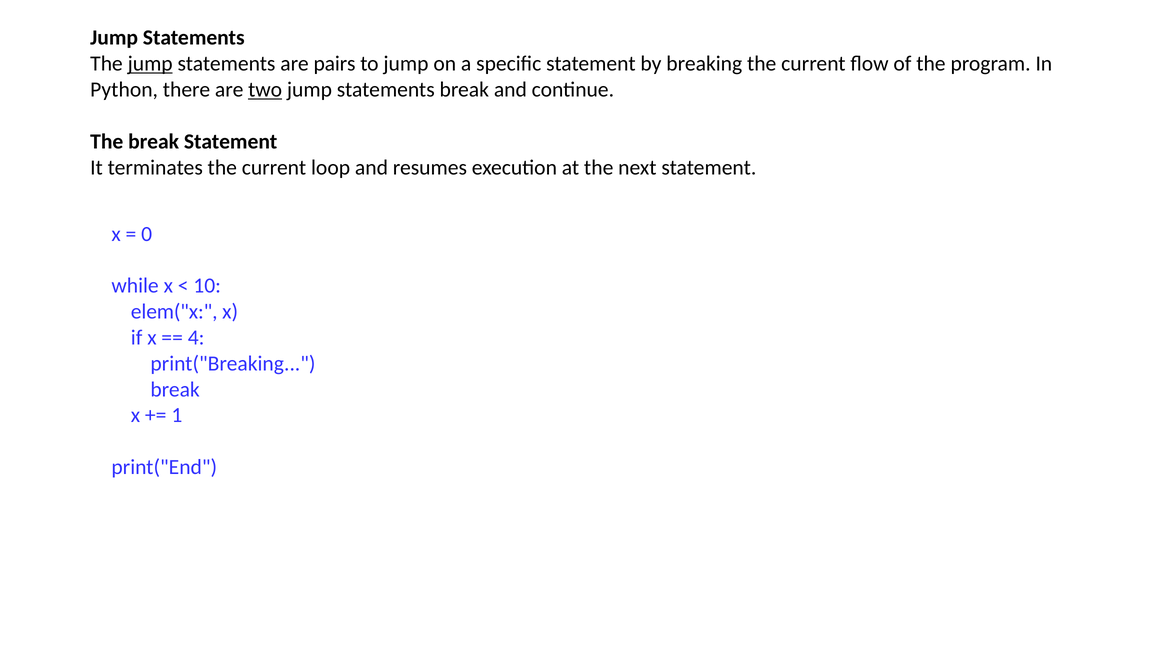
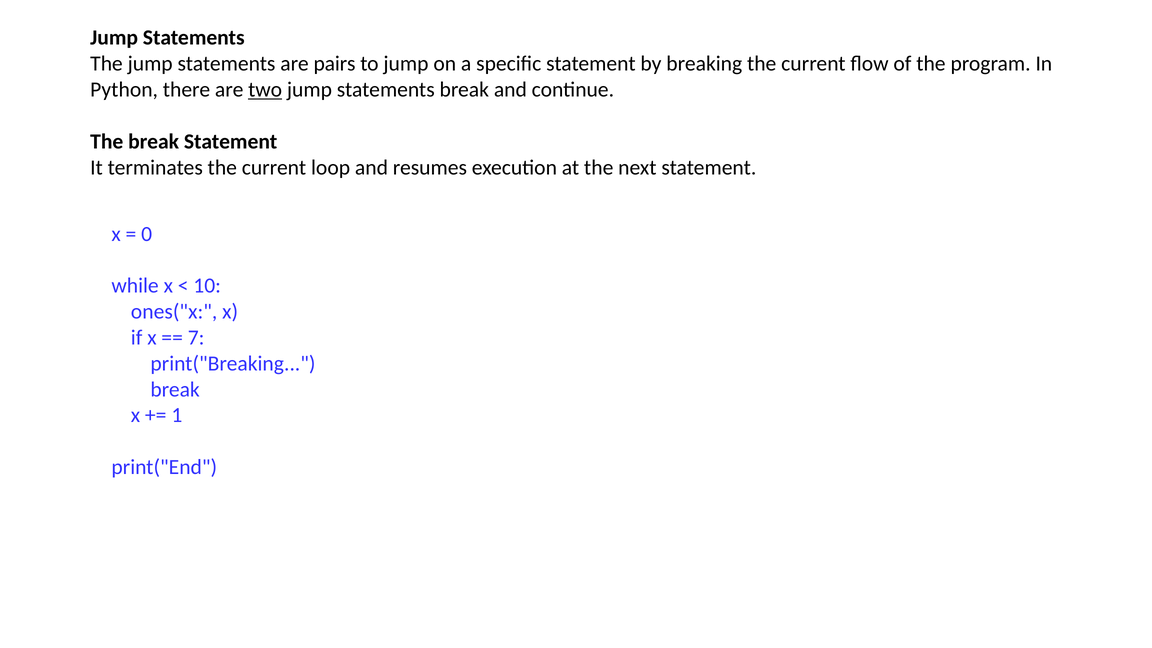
jump underline: present -> none (150, 64)
elem("x: elem("x -> ones("x (174, 312)
4: 4 -> 7 (196, 338)
